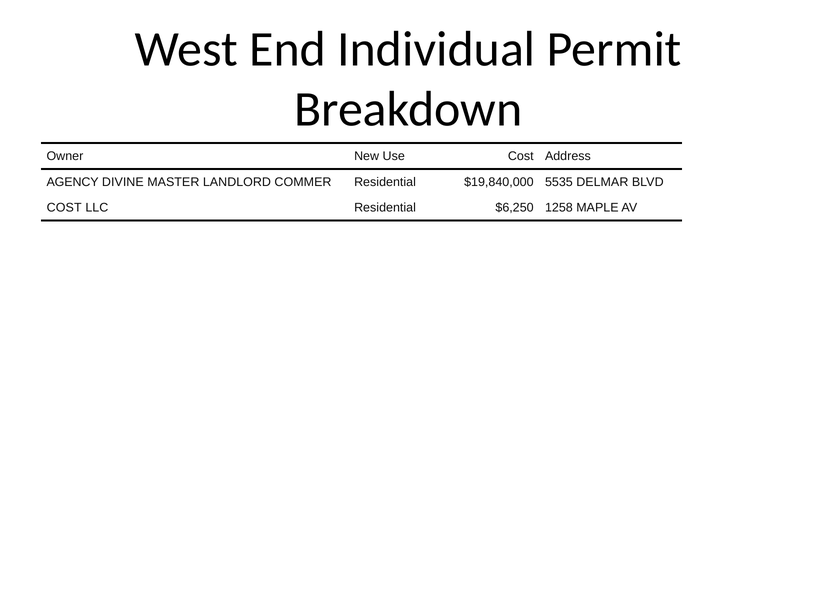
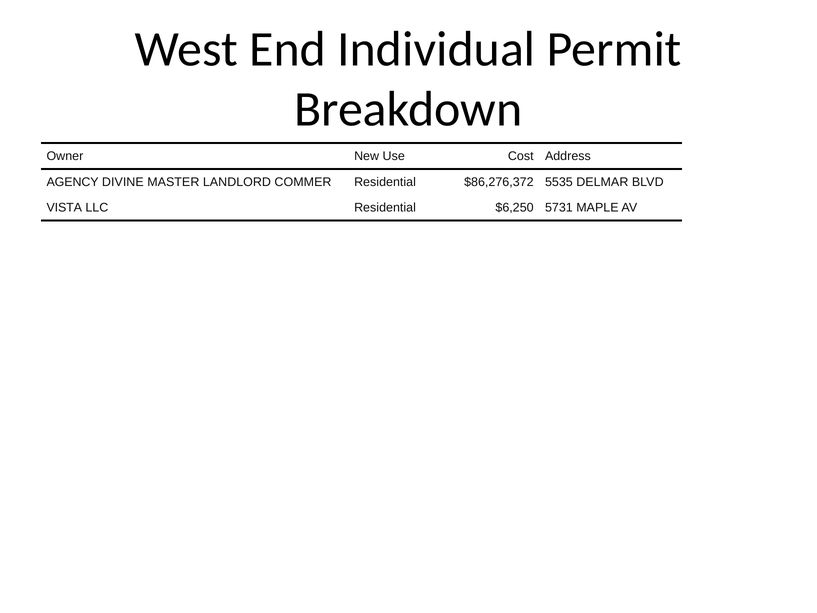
$19,840,000: $19,840,000 -> $86,276,372 (499, 182)
COST: COST -> VISTA (64, 208)
1258: 1258 -> 5731 (559, 208)
